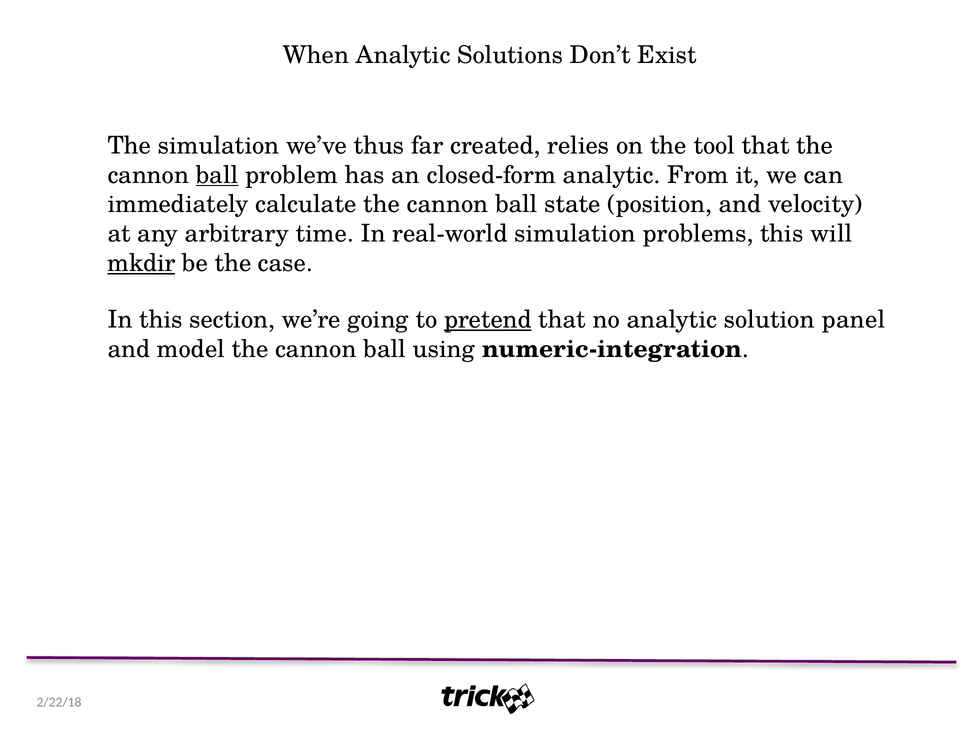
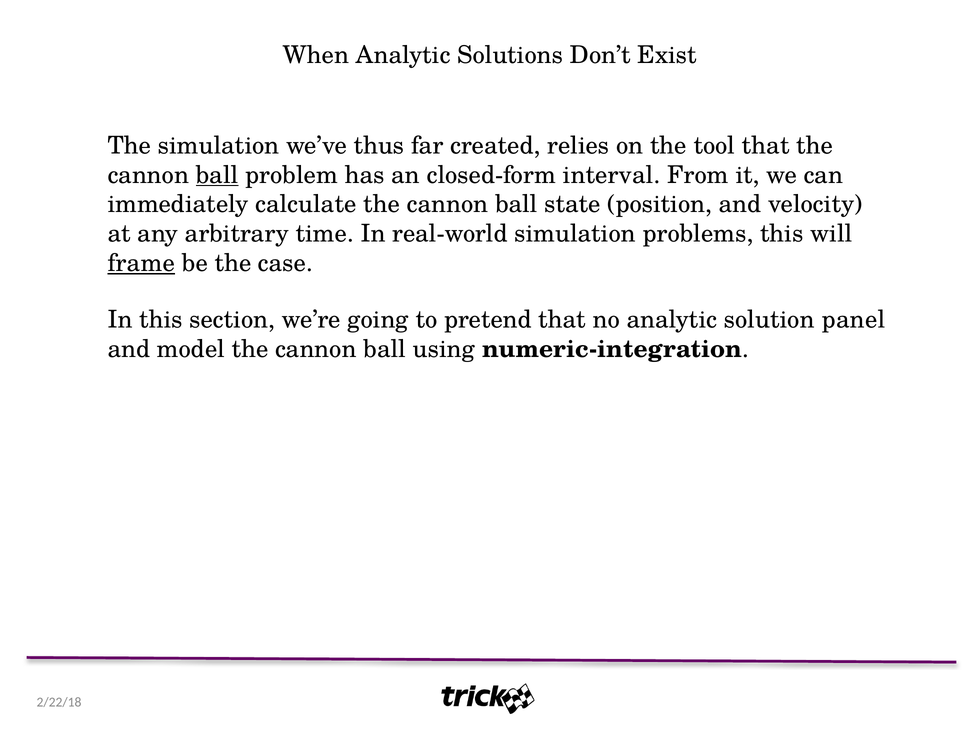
closed-form analytic: analytic -> interval (612, 175)
mkdir: mkdir -> frame (141, 263)
pretend underline: present -> none (488, 320)
